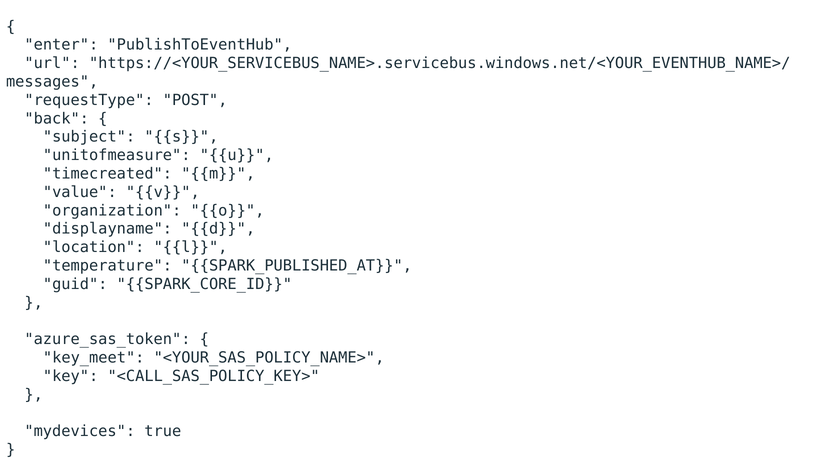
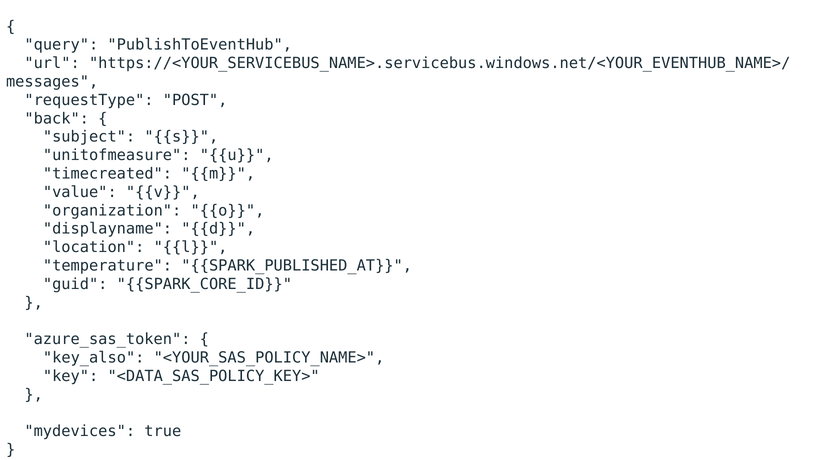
enter: enter -> query (61, 45)
key_meet: key_meet -> key_also (94, 358)
<CALL_SAS_POLICY_KEY>: <CALL_SAS_POLICY_KEY> -> <DATA_SAS_POLICY_KEY> (214, 376)
